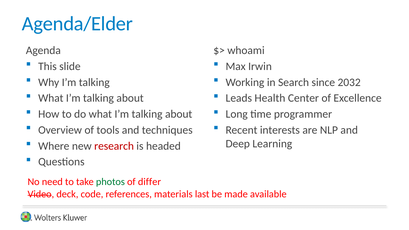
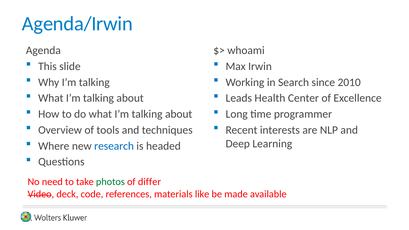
Agenda/Elder: Agenda/Elder -> Agenda/Irwin (77, 24)
2032: 2032 -> 2010 (349, 82)
research colour: red -> blue (114, 146)
last: last -> like (202, 194)
